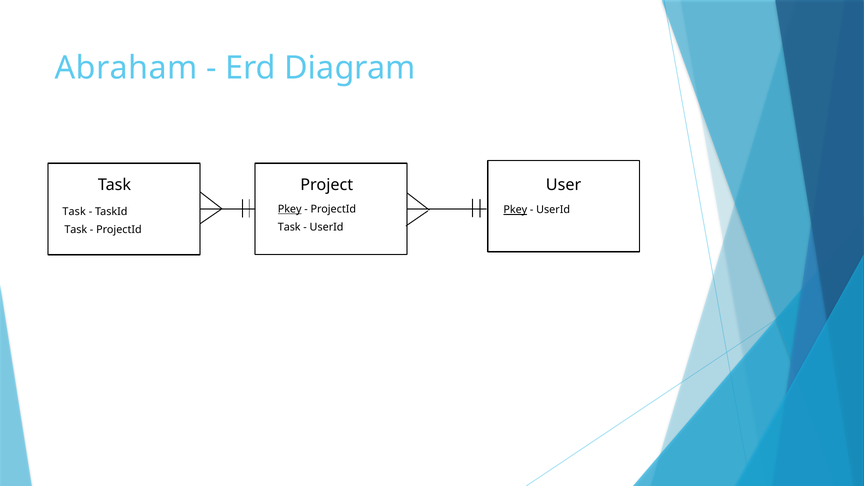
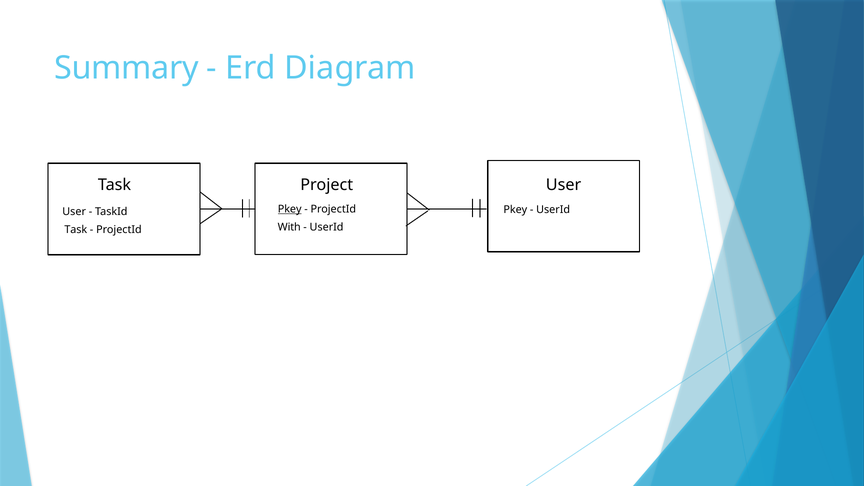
Abraham: Abraham -> Summary (126, 68)
Task: Task -> User (74, 212)
Pkey underline: present -> none (515, 210)
ProjectId Task: Task -> With (289, 227)
